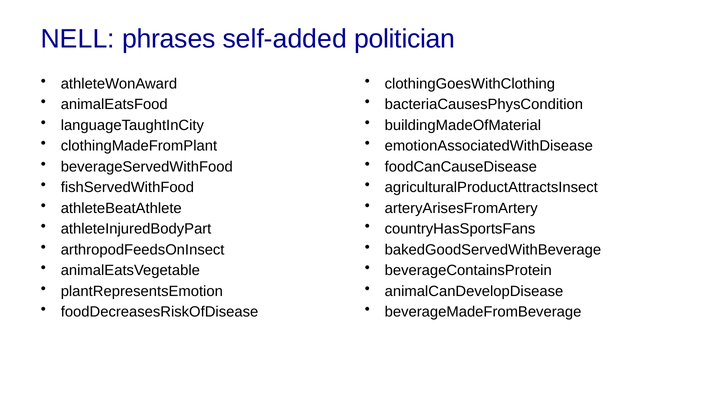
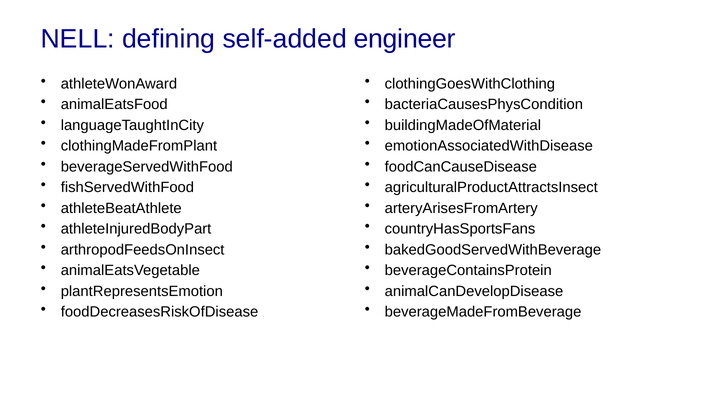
phrases: phrases -> defining (169, 39)
politician: politician -> engineer (405, 39)
